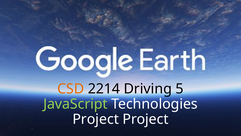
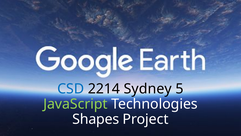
CSD colour: orange -> blue (71, 89)
Driving: Driving -> Sydney (148, 89)
Project: Project -> Shapes (96, 119)
